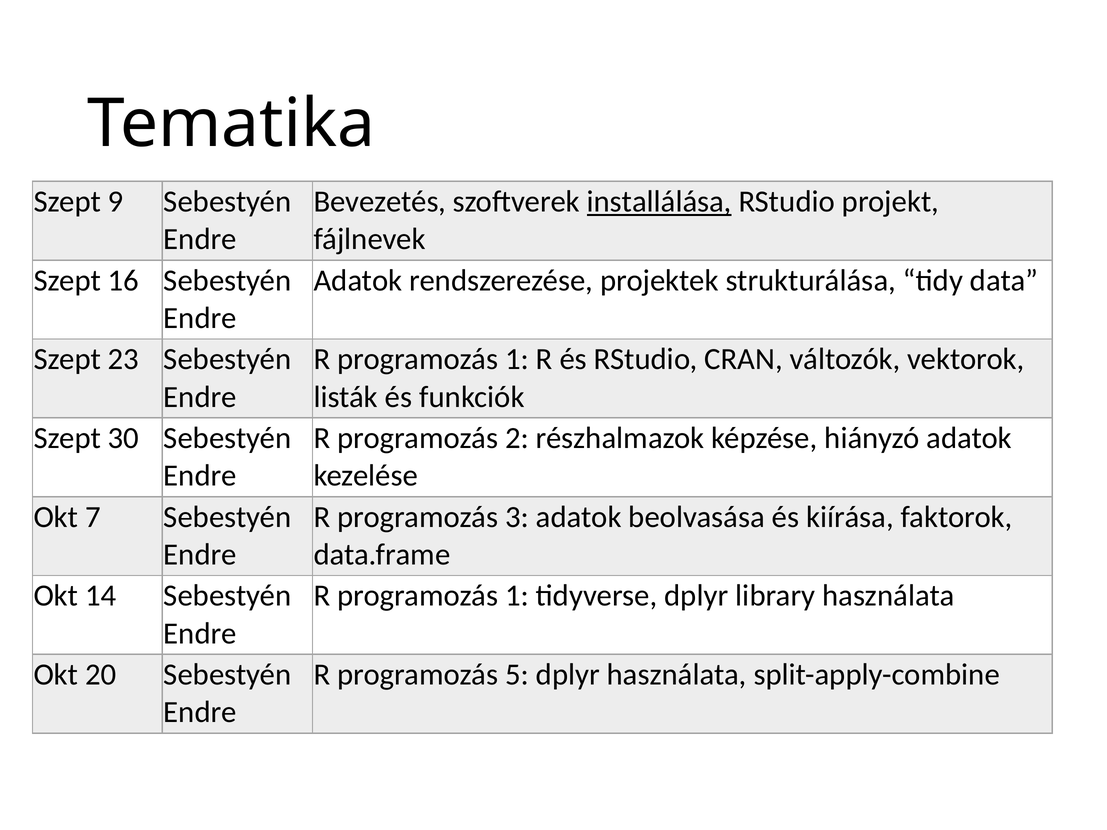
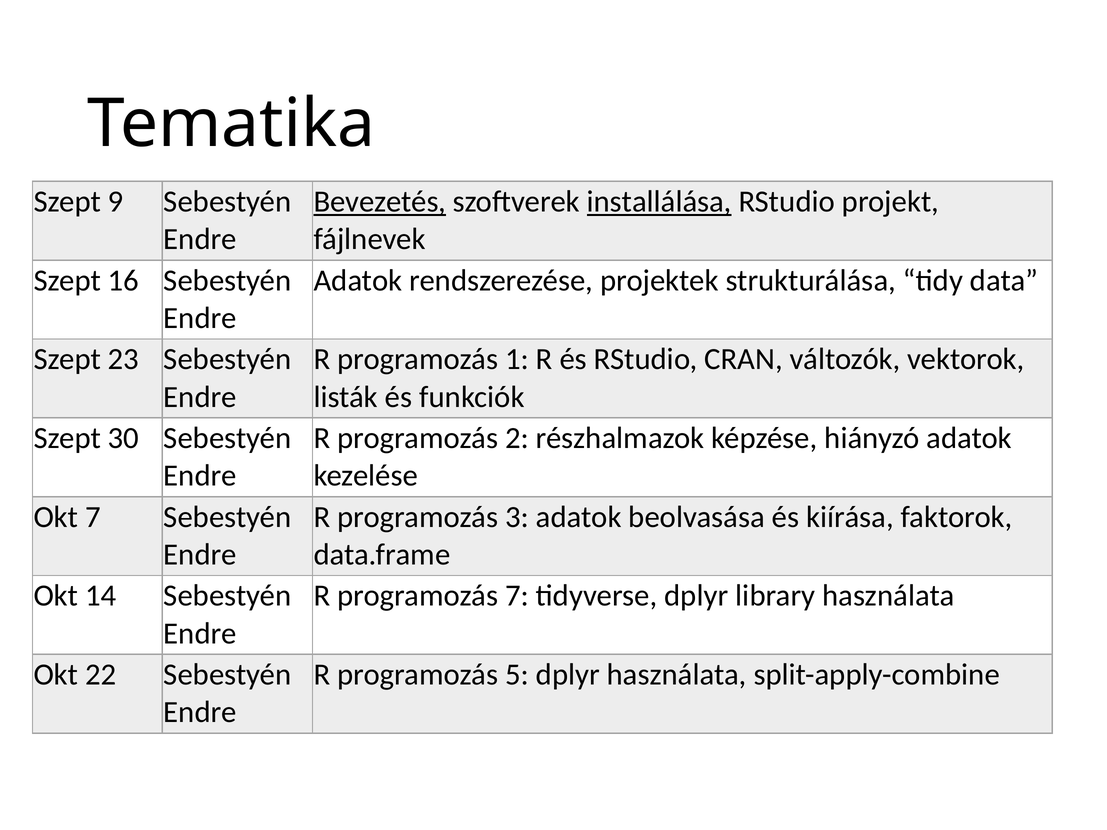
Bevezetés underline: none -> present (380, 202)
1: 1 -> 7 (517, 596)
20: 20 -> 22 (101, 675)
